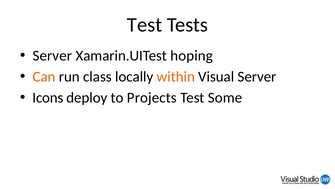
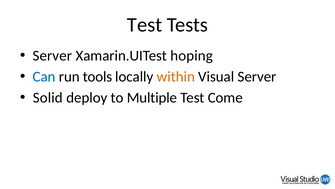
Can colour: orange -> blue (44, 76)
class: class -> tools (98, 76)
Icons: Icons -> Solid (48, 97)
Projects: Projects -> Multiple (152, 97)
Some: Some -> Come (225, 97)
